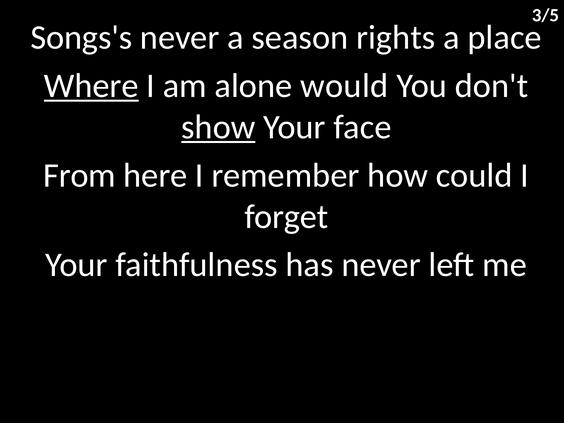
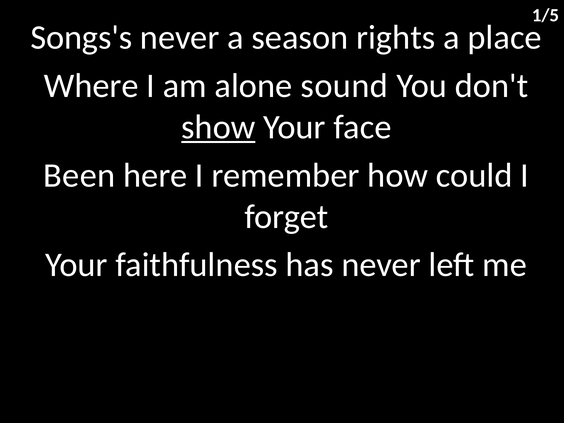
3/5: 3/5 -> 1/5 (545, 15)
Where underline: present -> none (91, 86)
would: would -> sound (344, 86)
From: From -> Been (79, 175)
